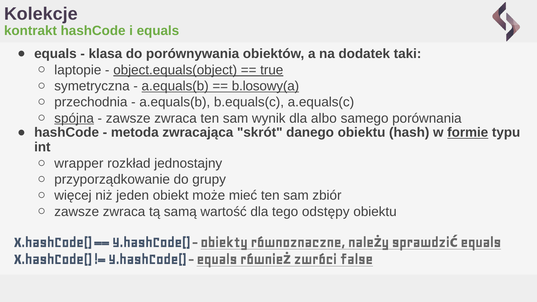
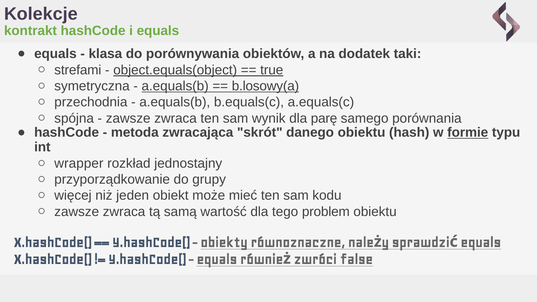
laptopie: laptopie -> strefami (78, 70)
spójna underline: present -> none (74, 118)
albo: albo -> parę (324, 118)
zbiór: zbiór -> kodu (327, 196)
odstępy: odstępy -> problem (326, 212)
